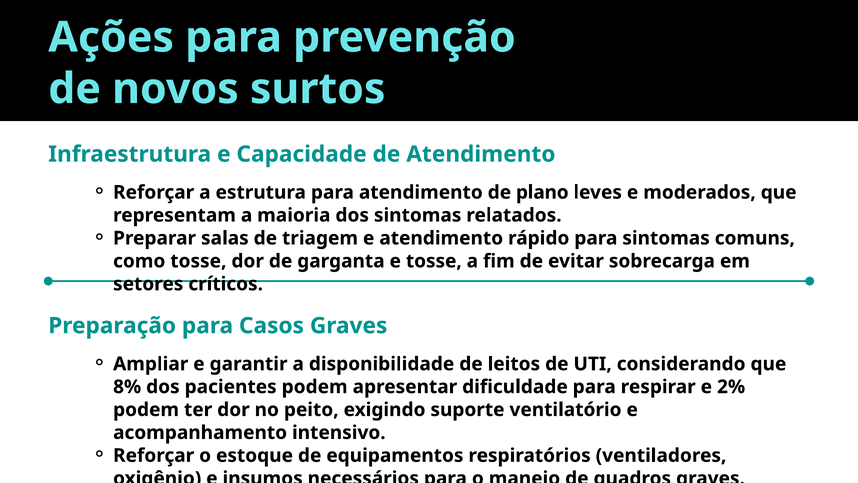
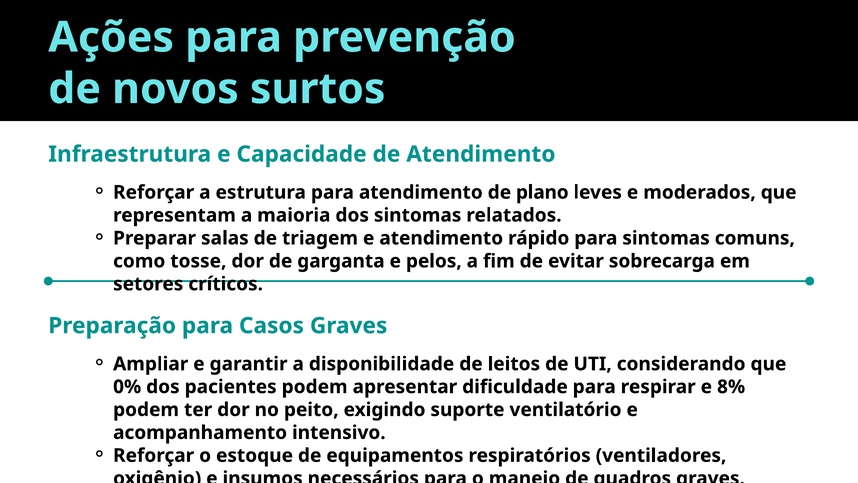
e tosse: tosse -> pelos (434, 261)
8%: 8% -> 0% (127, 387)
2%: 2% -> 8% (731, 387)
